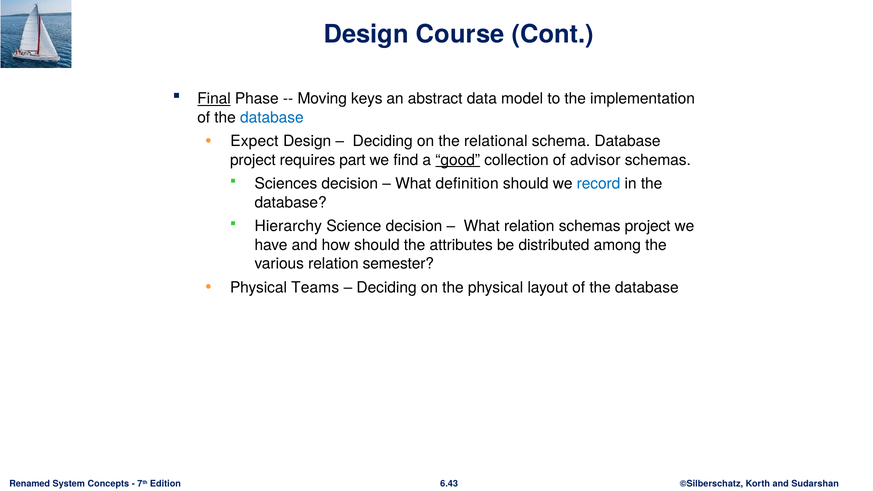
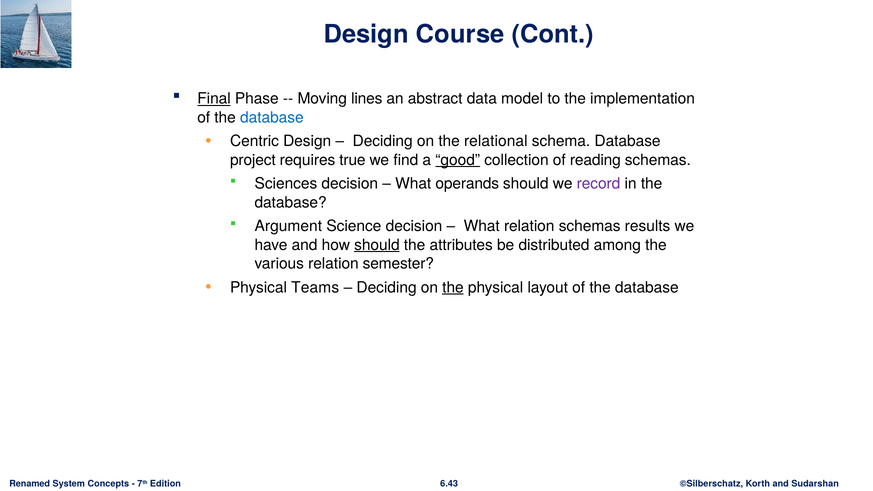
keys: keys -> lines (367, 99)
Expect: Expect -> Centric (255, 141)
part: part -> true (352, 160)
advisor: advisor -> reading (595, 160)
definition: definition -> operands (467, 184)
record colour: blue -> purple (599, 184)
Hierarchy: Hierarchy -> Argument (288, 226)
schemas project: project -> results (648, 226)
should underline: none -> present (377, 245)
the underline: none -> present (453, 287)
